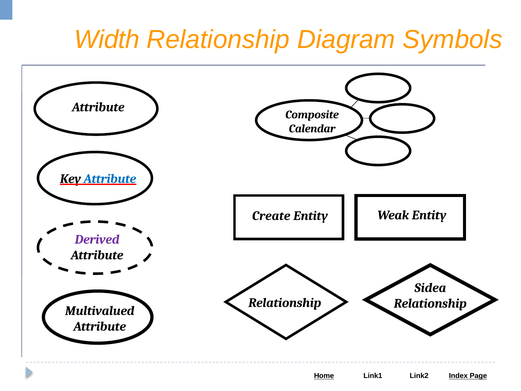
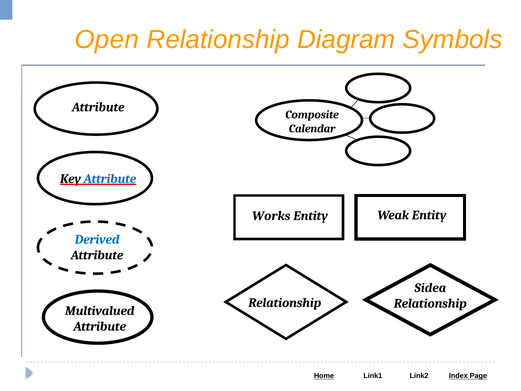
Width: Width -> Open (107, 40)
Create: Create -> Works (271, 216)
Derived colour: purple -> blue (97, 239)
